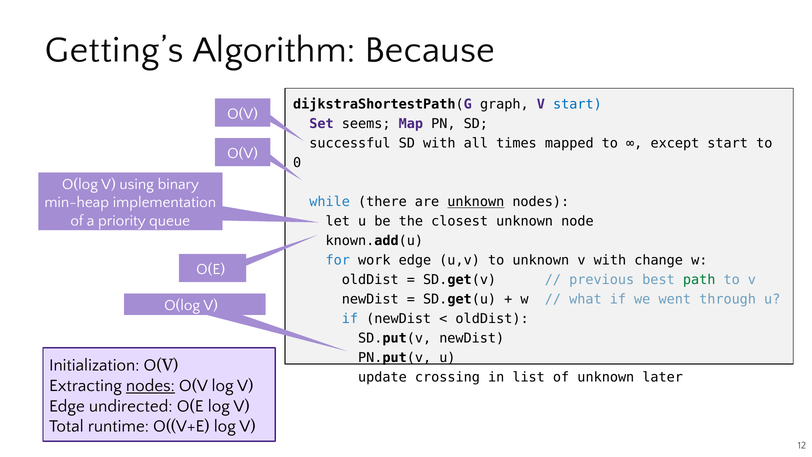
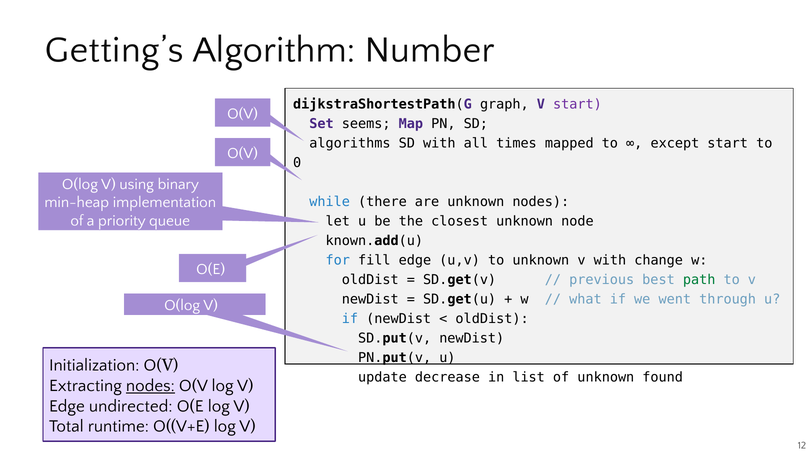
Because: Because -> Number (430, 50)
start colour: blue -> purple (577, 104)
successful: successful -> algorithms (350, 143)
unknown underline: present -> none (476, 202)
work: work -> fill (374, 260)
crossing: crossing -> decrease (447, 377)
later: later -> found (663, 377)
